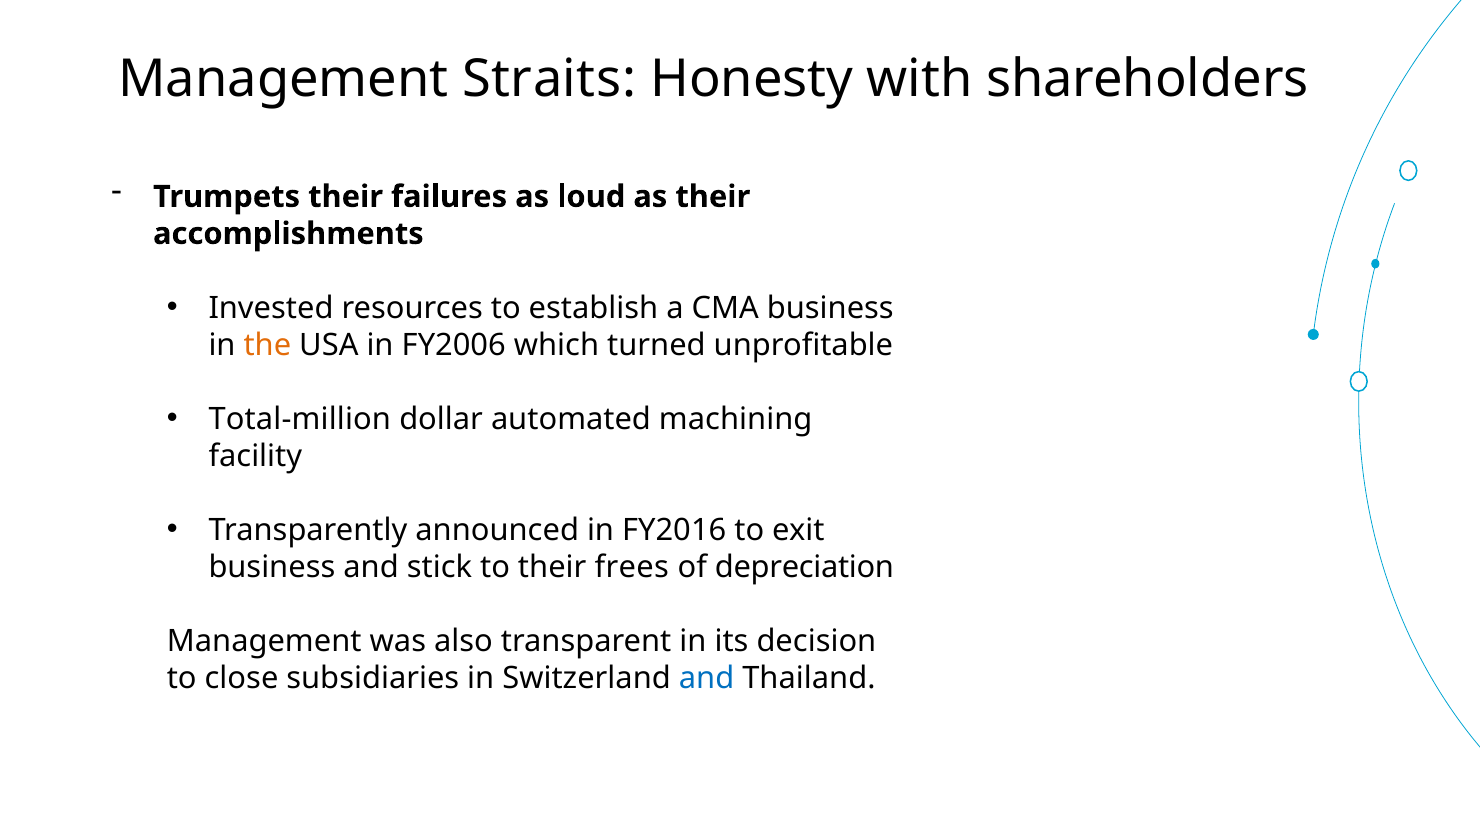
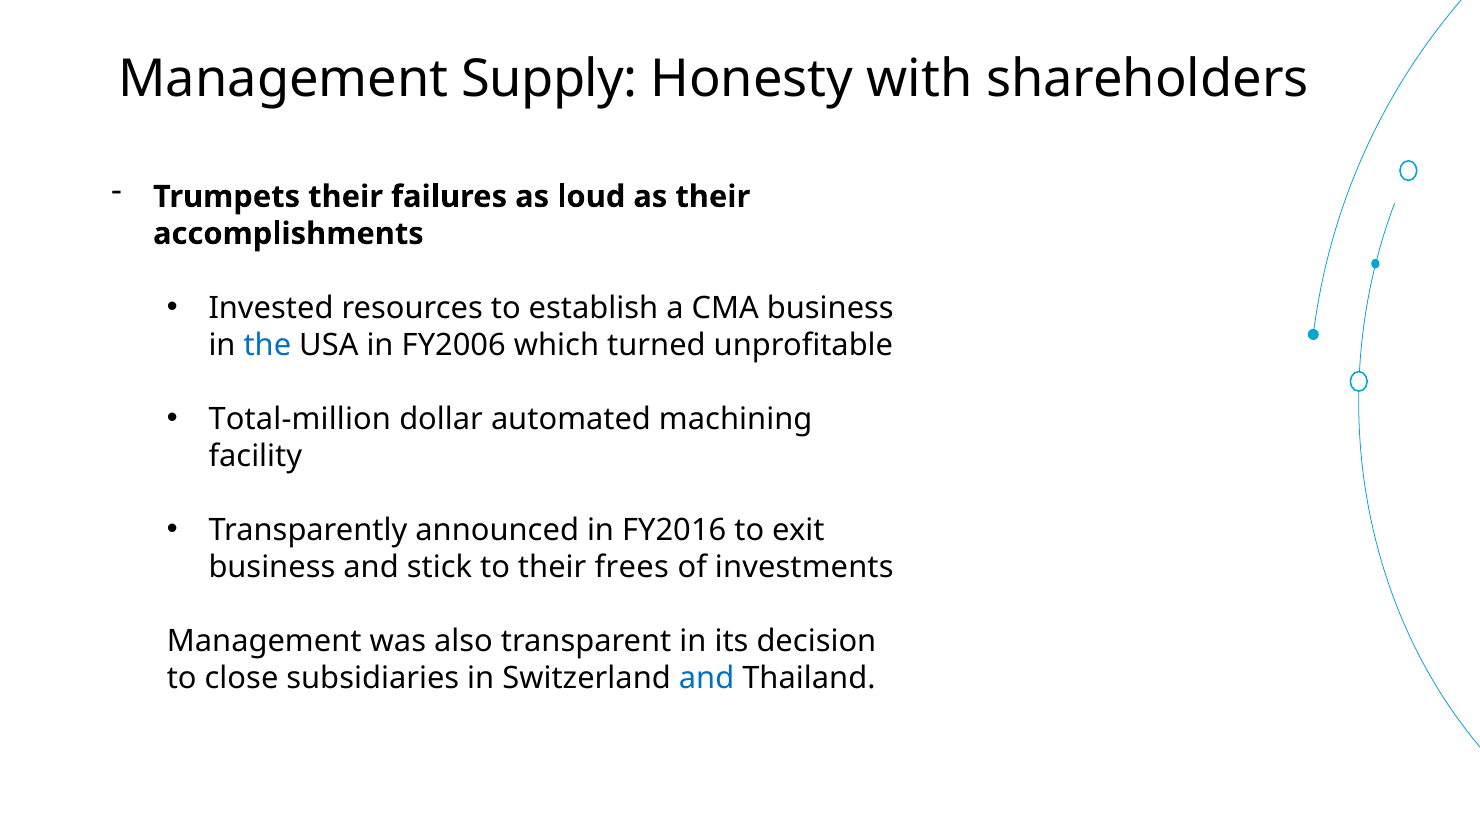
Straits: Straits -> Supply (550, 80)
the colour: orange -> blue (267, 345)
depreciation: depreciation -> investments (804, 567)
